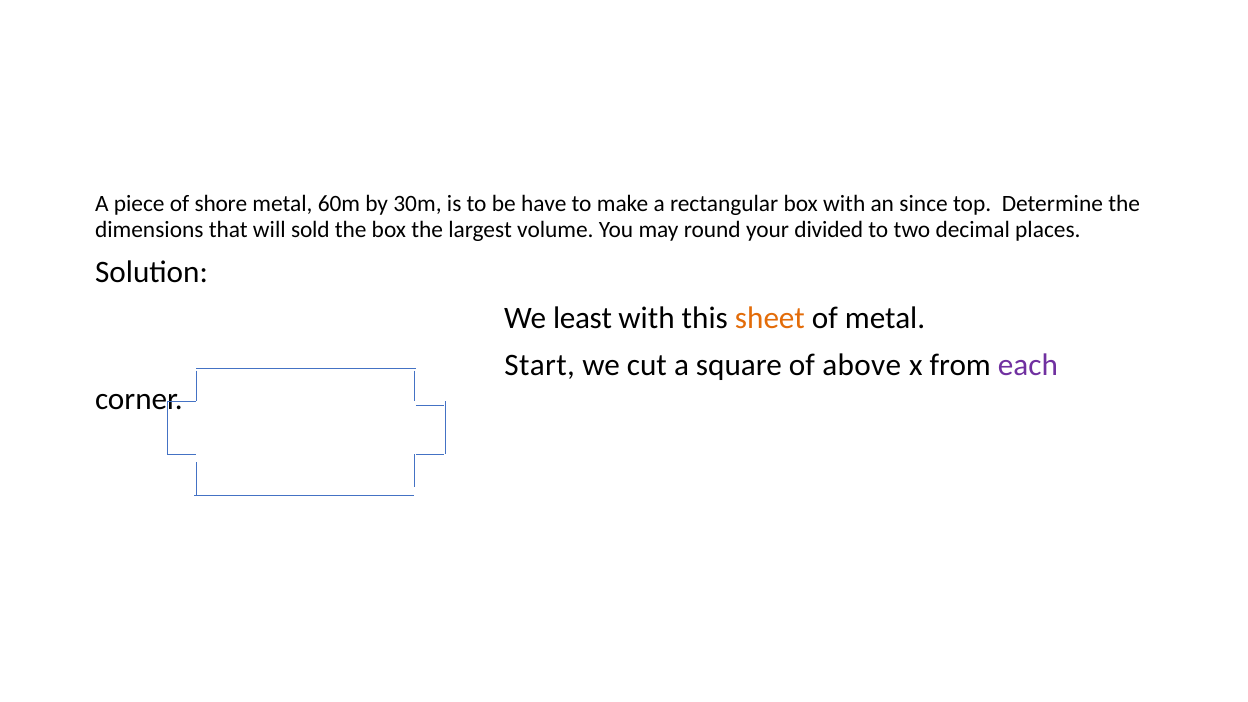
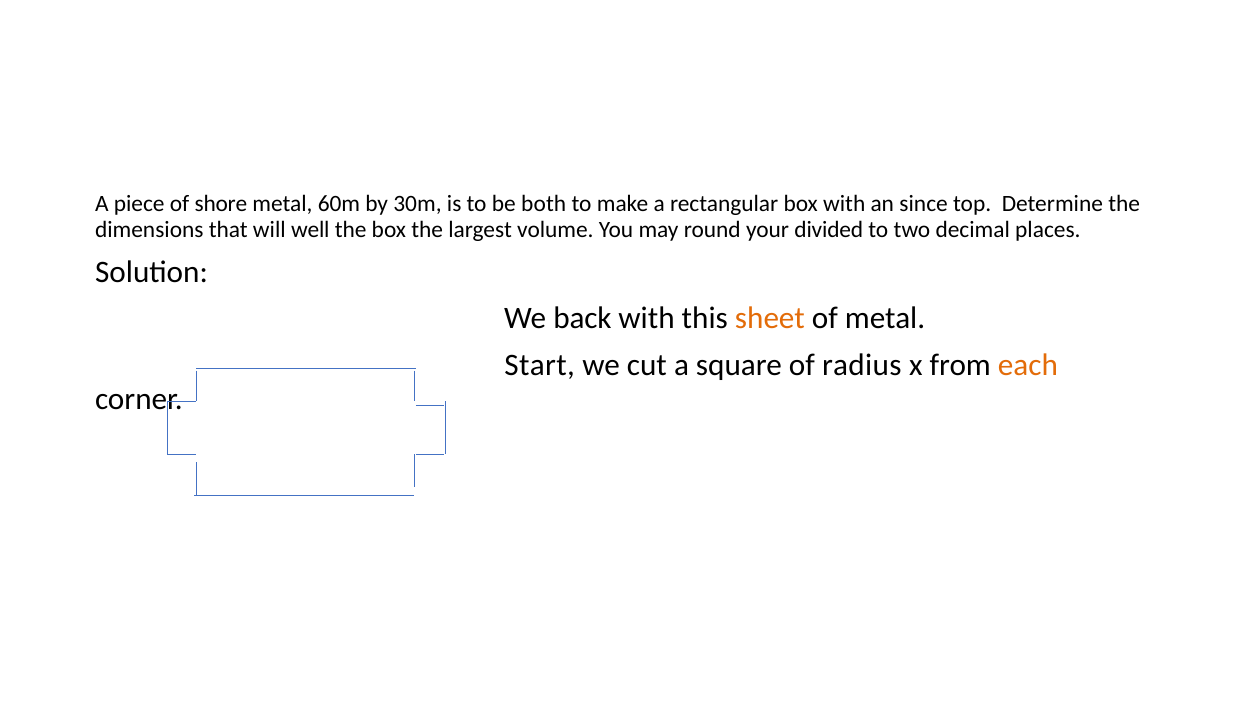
have: have -> both (544, 204)
sold: sold -> well (310, 229)
least: least -> back (582, 318)
above: above -> radius (862, 365)
each colour: purple -> orange (1028, 365)
